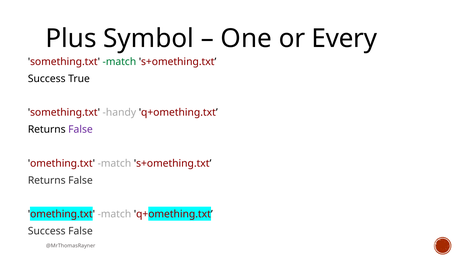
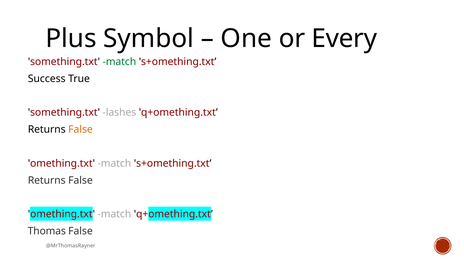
handy: handy -> lashes (119, 113)
False colour: purple -> orange (80, 130)
Success: Success -> Thomas (47, 231)
